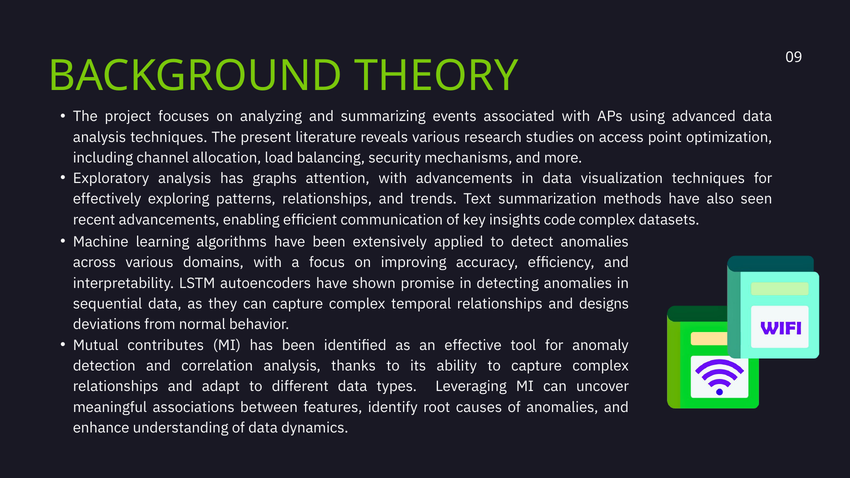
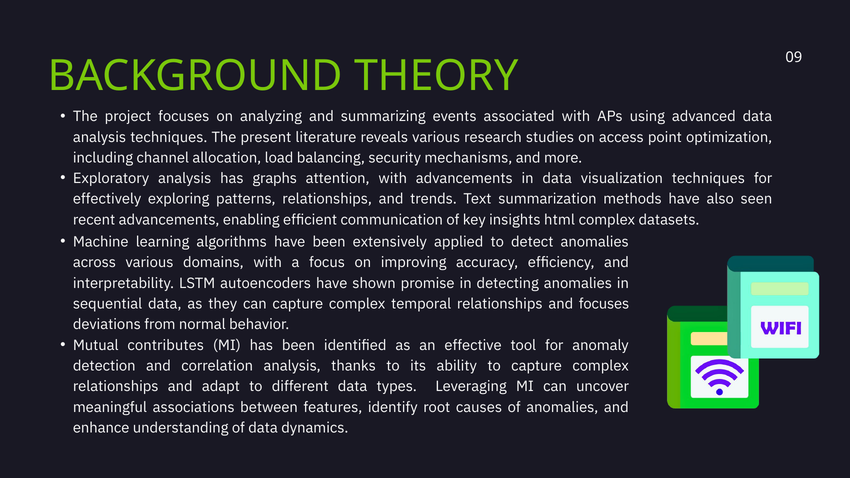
code: code -> html (560, 220)
and designs: designs -> focuses (604, 304)
